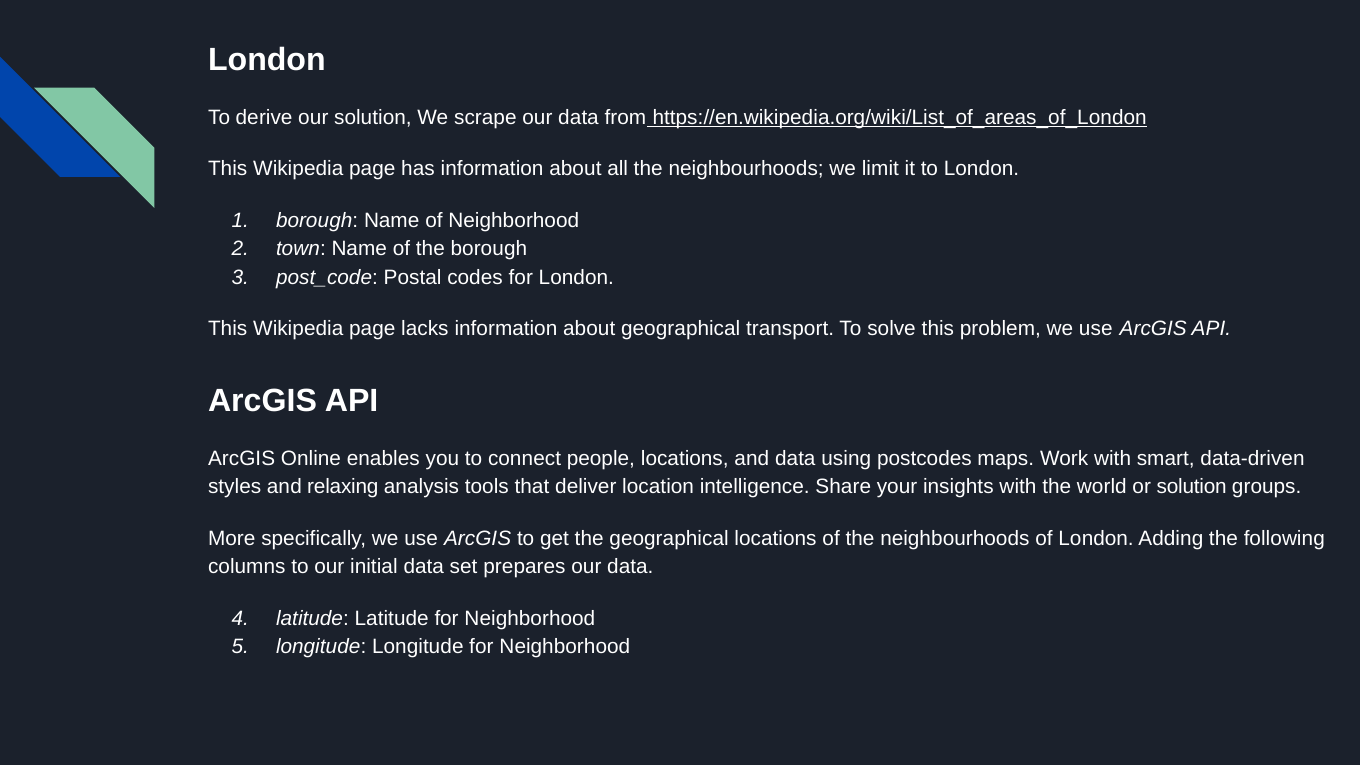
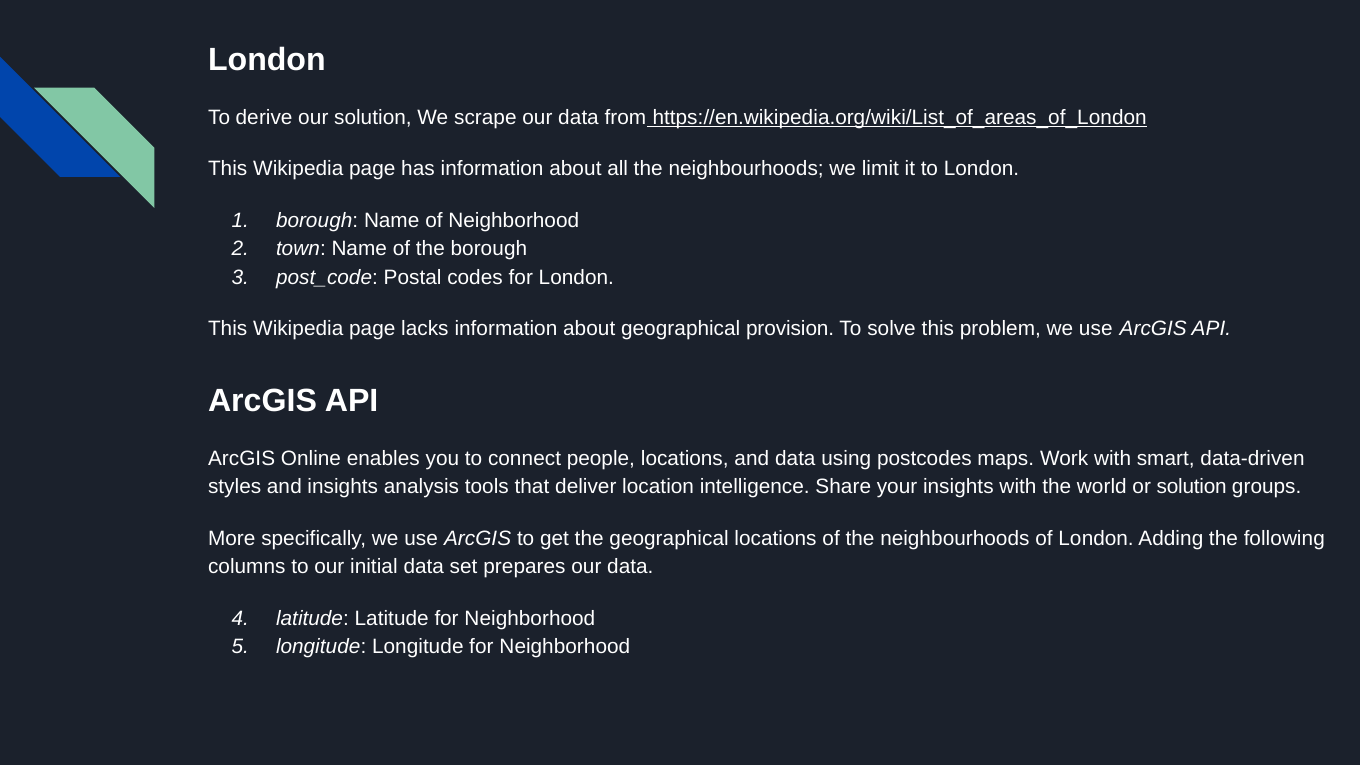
transport: transport -> provision (790, 329)
and relaxing: relaxing -> insights (343, 487)
